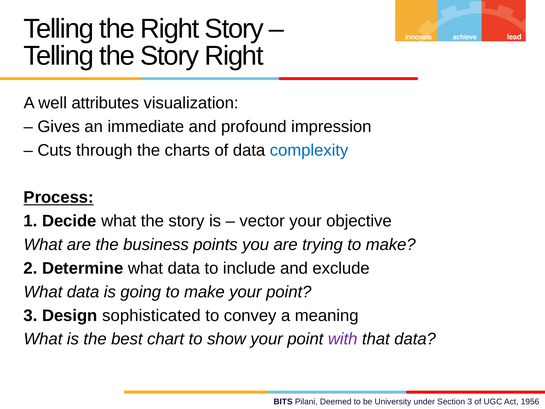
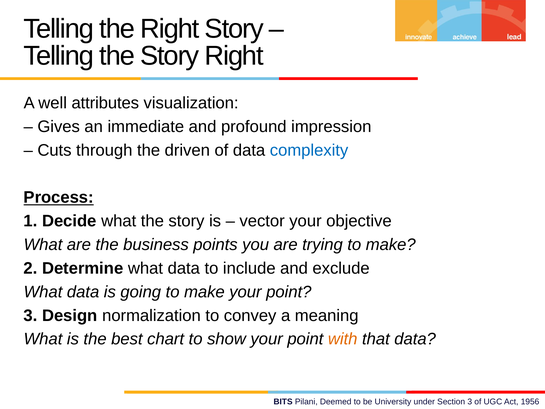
charts: charts -> driven (187, 150)
sophisticated: sophisticated -> normalization (151, 315)
with colour: purple -> orange (343, 339)
